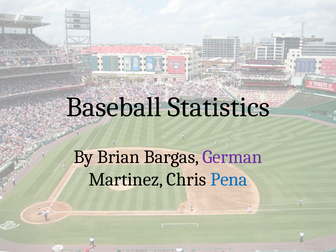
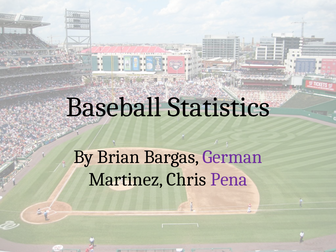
Pena colour: blue -> purple (229, 179)
